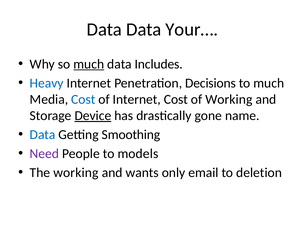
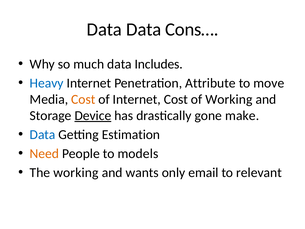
Your…: Your… -> Cons… (192, 30)
much underline: present -> none (89, 64)
Decisions: Decisions -> Attribute (210, 83)
to much: much -> move (269, 83)
Cost colour: blue -> orange (83, 99)
name: name -> make (242, 116)
Smoothing: Smoothing -> Estimation (131, 134)
Need colour: purple -> orange (44, 153)
deletion: deletion -> relevant (259, 172)
